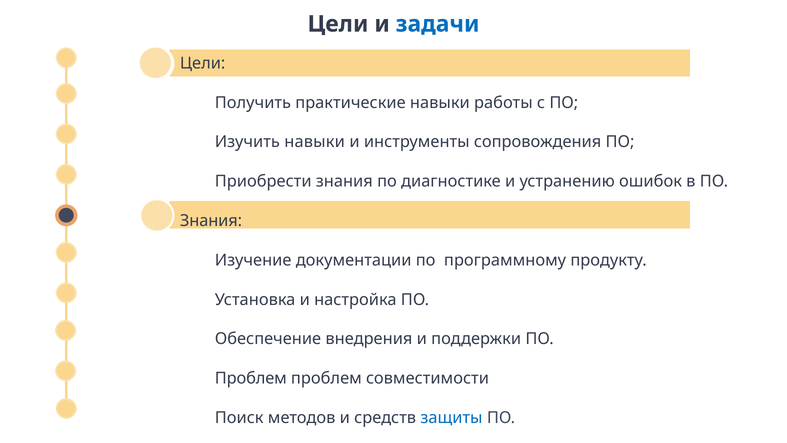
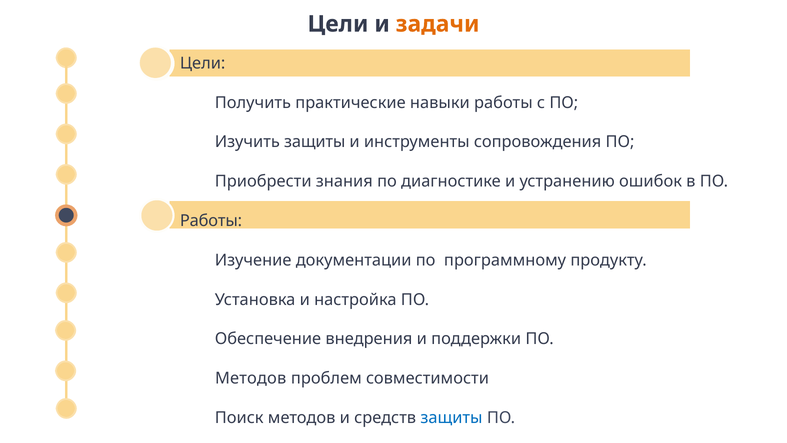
задачи colour: blue -> orange (438, 24)
Изучить навыки: навыки -> защиты (315, 142)
Знания: Знания -> Работы (211, 221)
Проблем: Проблем -> Методов (251, 378)
